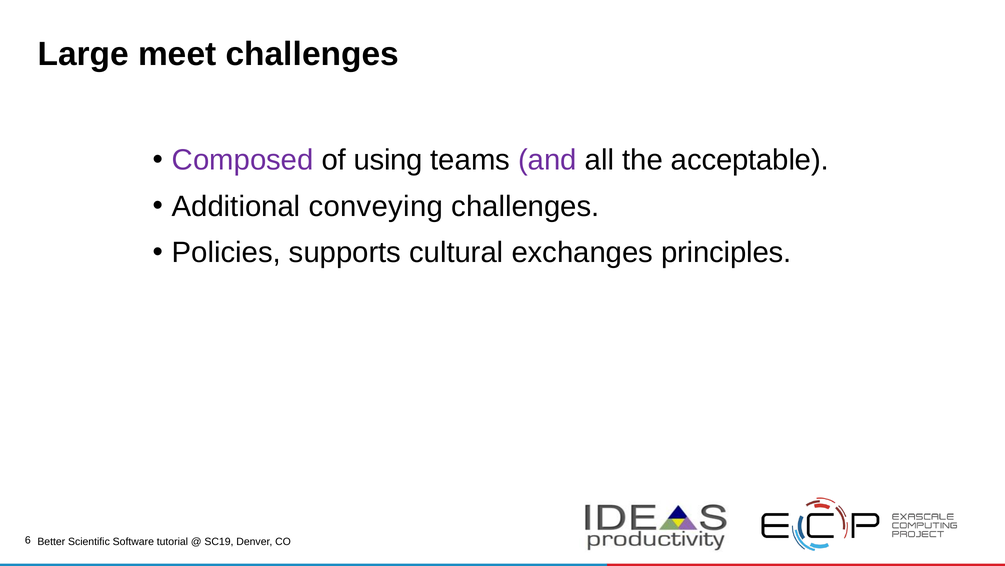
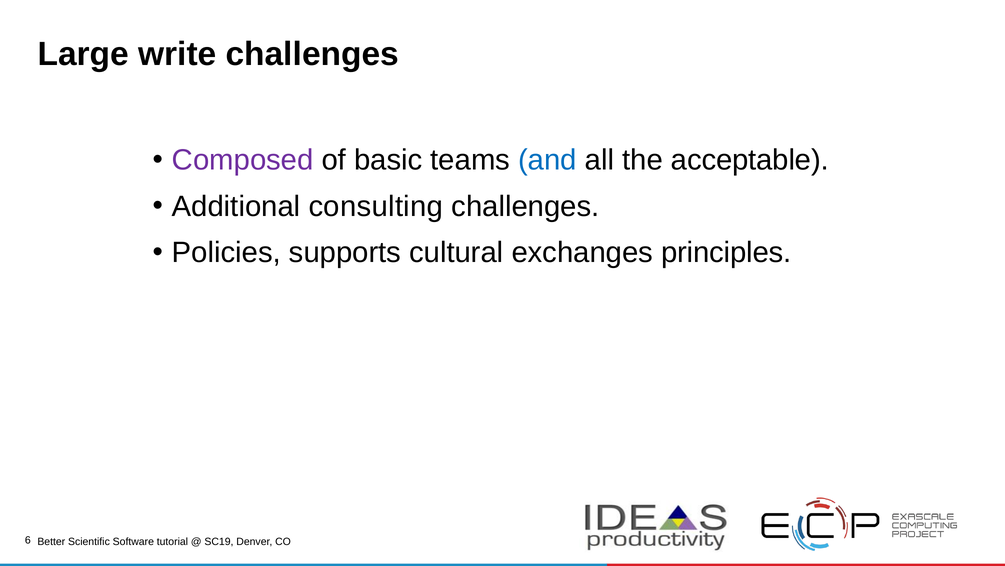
meet: meet -> write (177, 54)
using: using -> basic (388, 160)
and colour: purple -> blue (547, 160)
conveying: conveying -> consulting (376, 206)
